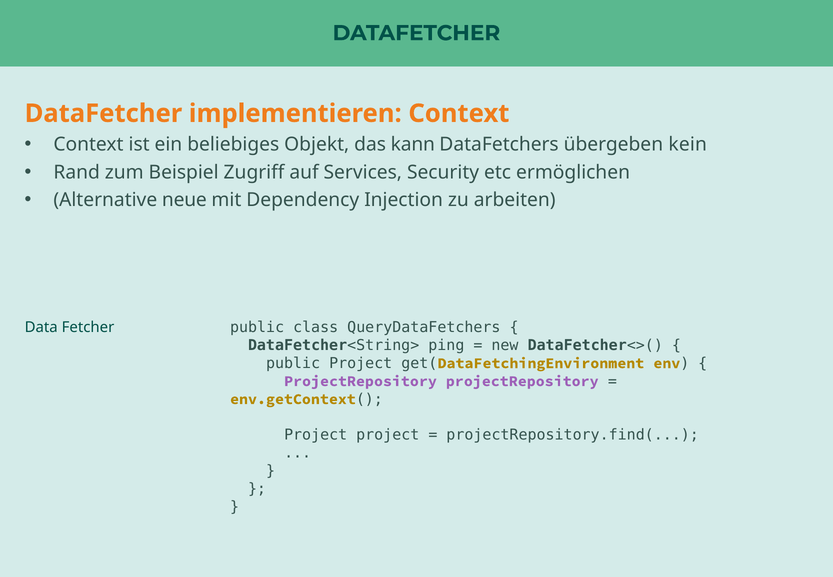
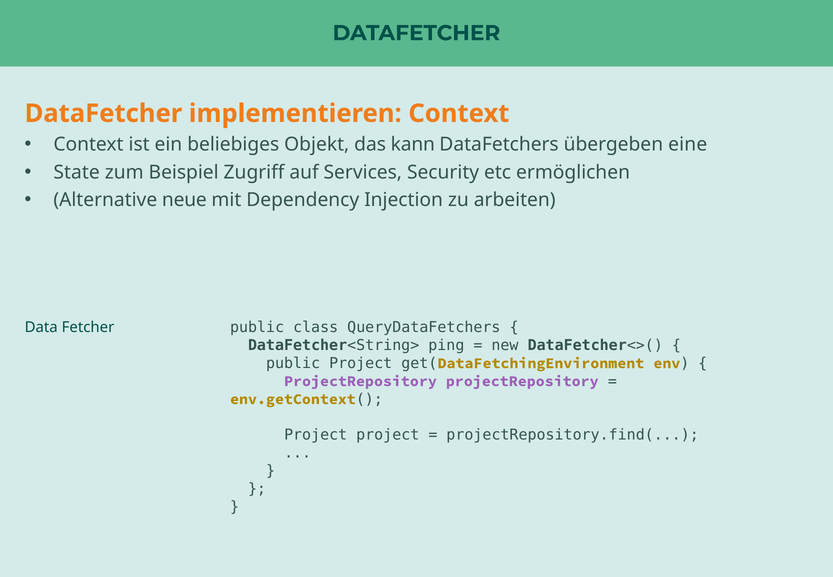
kein: kein -> eine (688, 144)
Rand: Rand -> State (77, 172)
